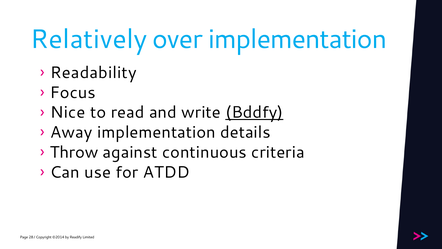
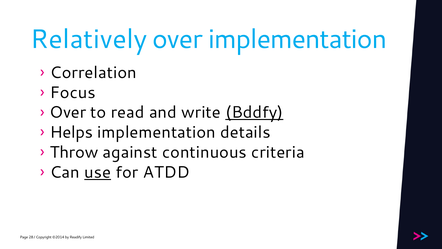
Readability: Readability -> Correlation (93, 73)
Nice: Nice -> Over (68, 112)
Away: Away -> Helps (71, 132)
use underline: none -> present (98, 172)
